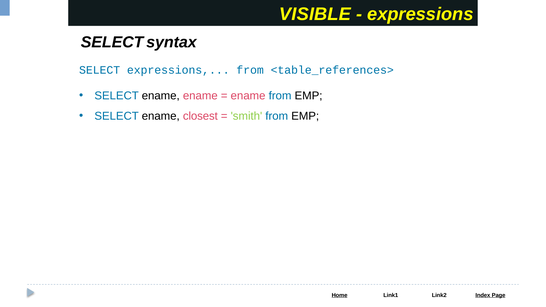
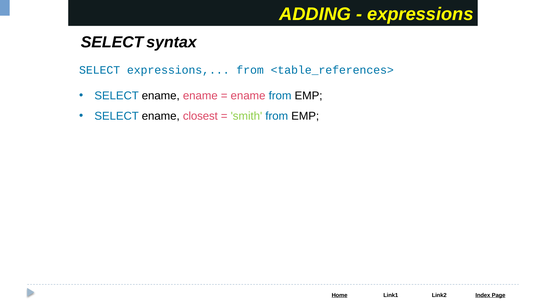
VISIBLE: VISIBLE -> ADDING (315, 14)
